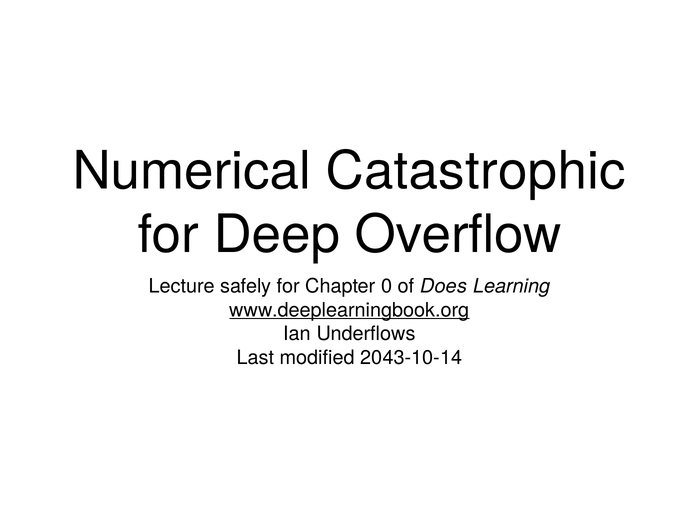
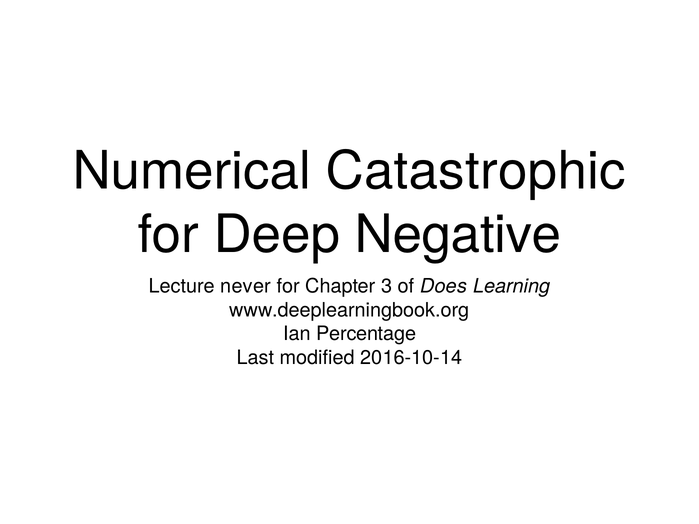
Overflow: Overflow -> Negative (458, 235)
safely: safely -> never (246, 286)
0: 0 -> 3 (387, 286)
www.deeplearningbook.org underline: present -> none (349, 310)
Underflows: Underflows -> Percentage (366, 334)
2043-10-14: 2043-10-14 -> 2016-10-14 (411, 358)
